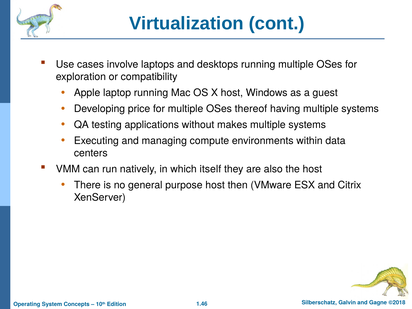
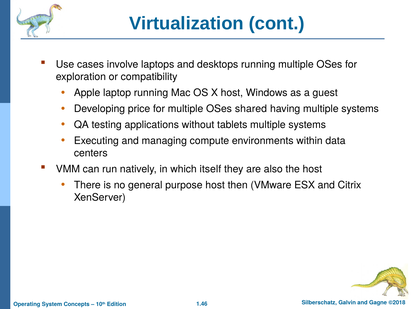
thereof: thereof -> shared (251, 109)
makes: makes -> tablets (232, 125)
